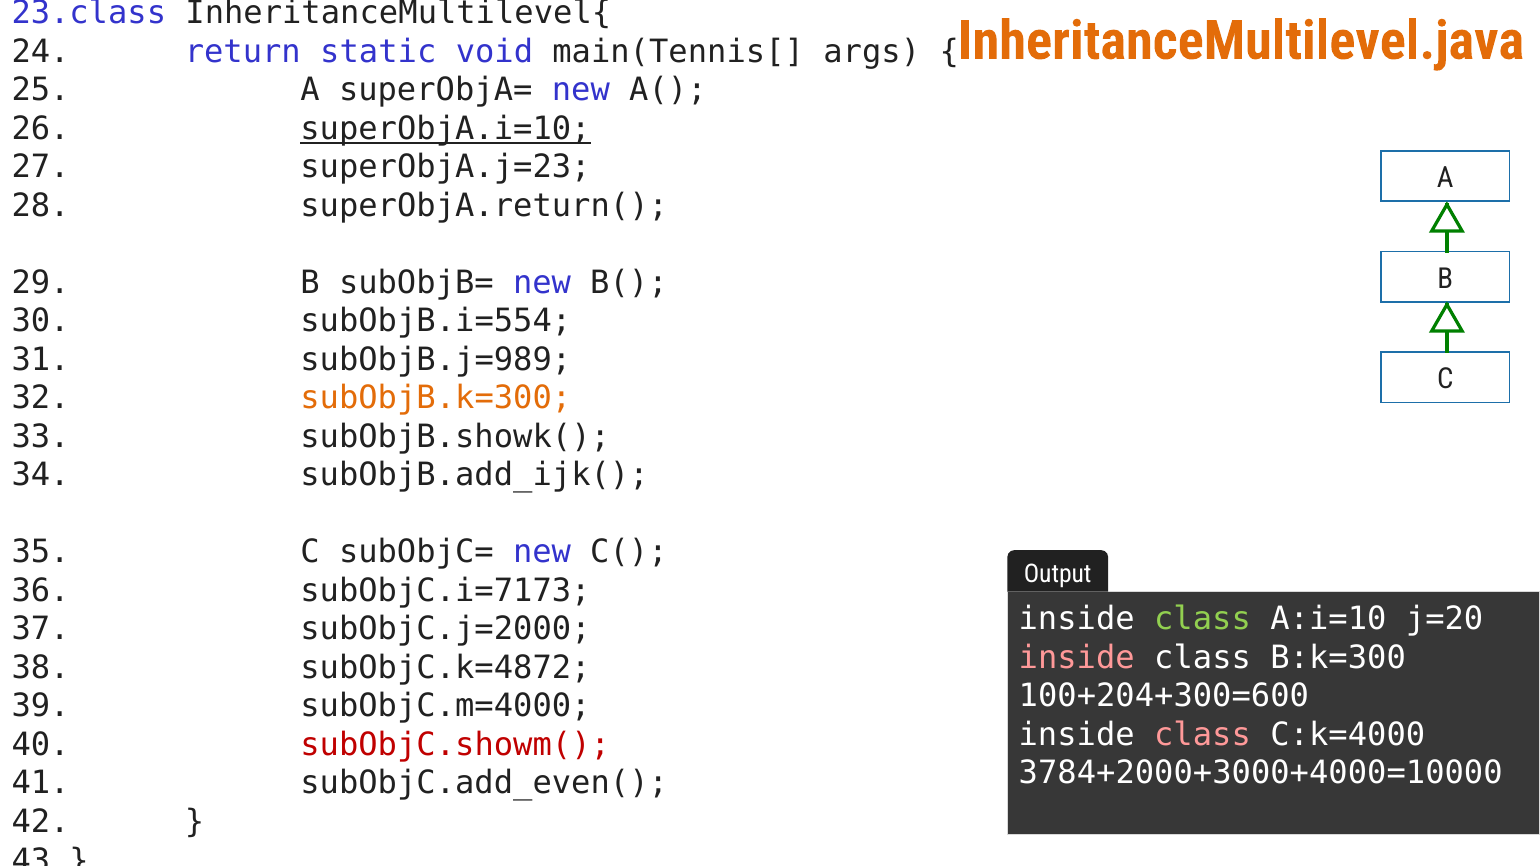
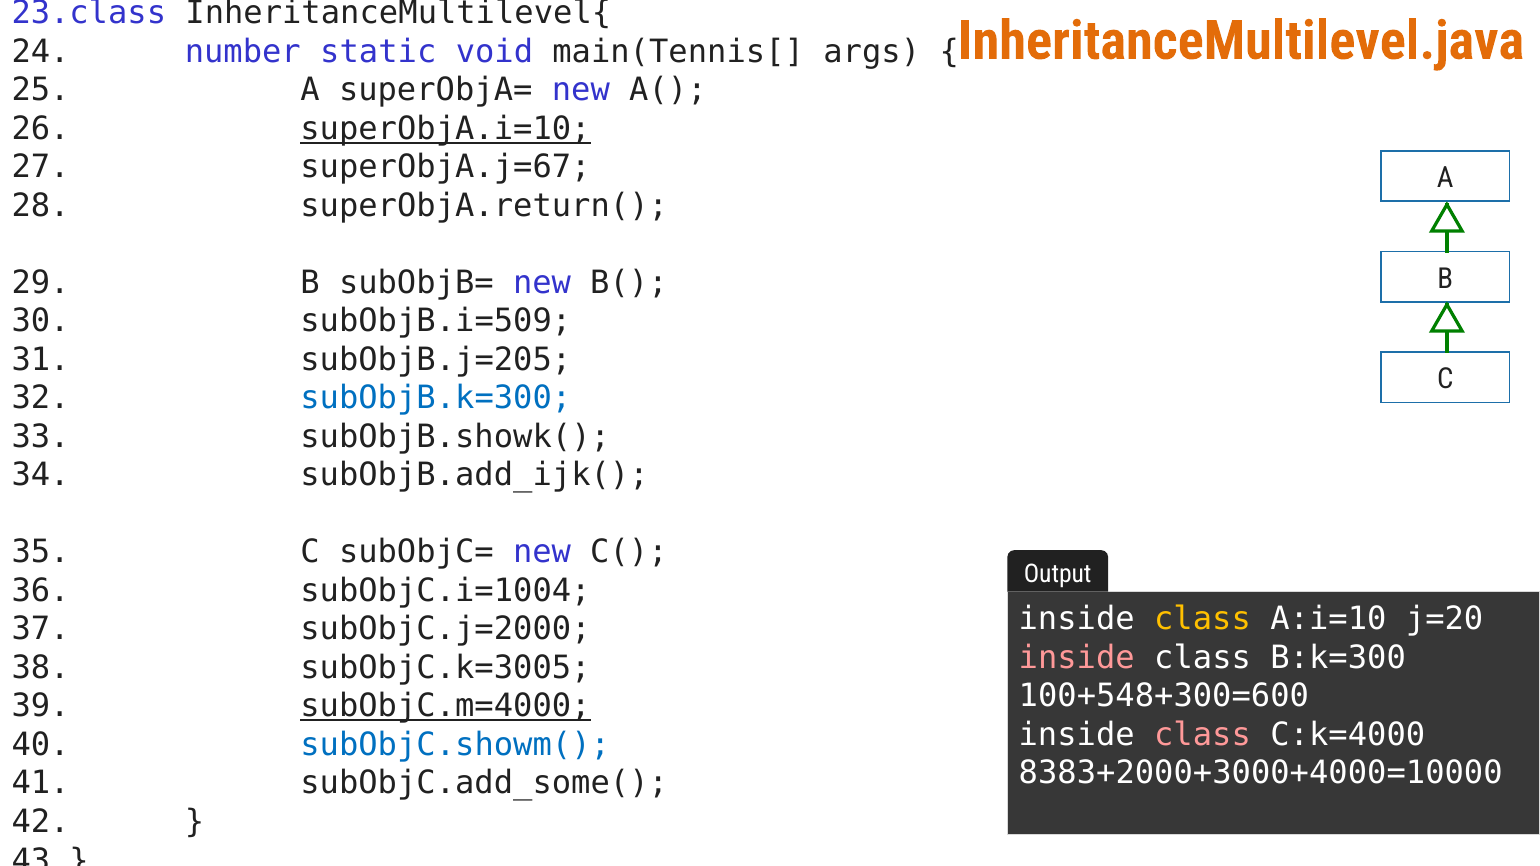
return: return -> number (243, 52)
superObjA.j=23: superObjA.j=23 -> superObjA.j=67 (445, 167)
subObjB.i=554: subObjB.i=554 -> subObjB.i=509 (436, 321)
subObjB.j=989: subObjB.j=989 -> subObjB.j=205 (436, 360)
subObjB.k=300 colour: orange -> blue (436, 398)
subObjC.i=7173: subObjC.i=7173 -> subObjC.i=1004 (445, 591)
class colour: light green -> yellow (1202, 619)
subObjC.k=4872: subObjC.k=4872 -> subObjC.k=3005 (445, 668)
100+204+300=600: 100+204+300=600 -> 100+548+300=600 (1164, 696)
subObjC.m=4000 underline: none -> present (445, 707)
subObjC.showm( colour: red -> blue (455, 745)
3784+2000+3000+4000=10000: 3784+2000+3000+4000=10000 -> 8383+2000+3000+4000=10000 (1261, 773)
subObjC.add_even(: subObjC.add_even( -> subObjC.add_some( (484, 784)
